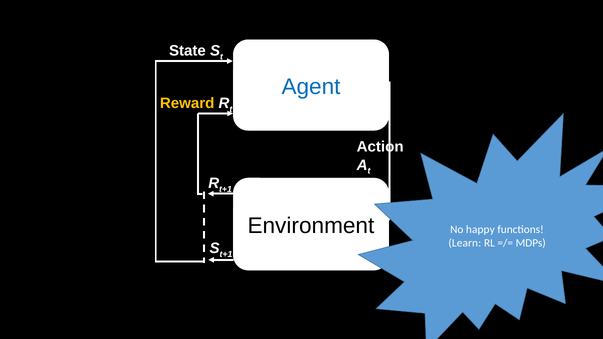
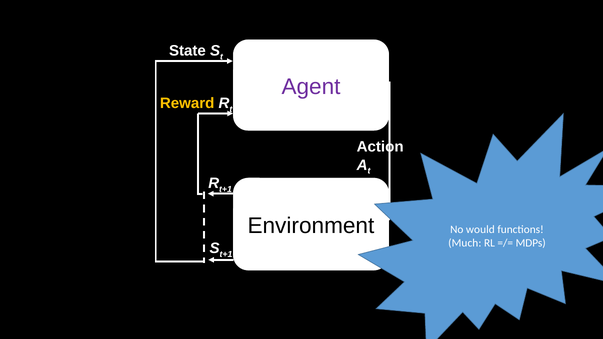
Agent colour: blue -> purple (311, 87)
happy: happy -> would (480, 230)
Learn: Learn -> Much (465, 243)
